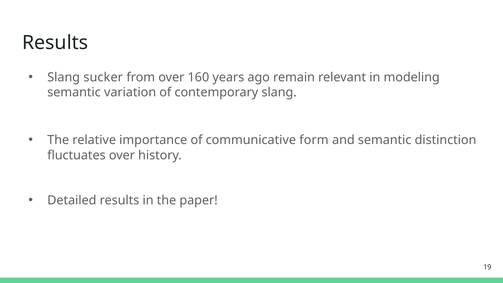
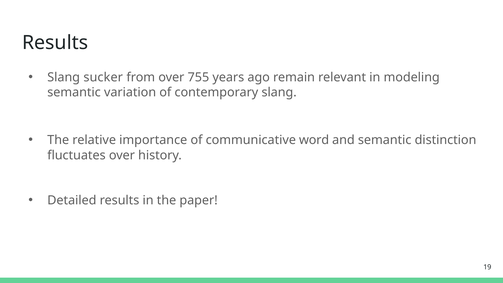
160: 160 -> 755 (198, 77)
form: form -> word (314, 140)
